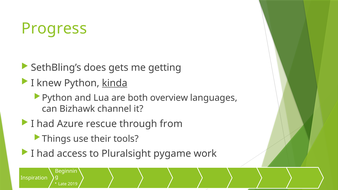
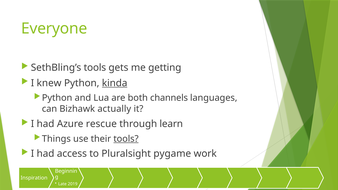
Progress: Progress -> Everyone (54, 29)
SethBling’s does: does -> tools (95, 68)
overview: overview -> channels (169, 98)
channel: channel -> actually (114, 109)
from: from -> learn (171, 124)
tools underline: none -> present (126, 139)
